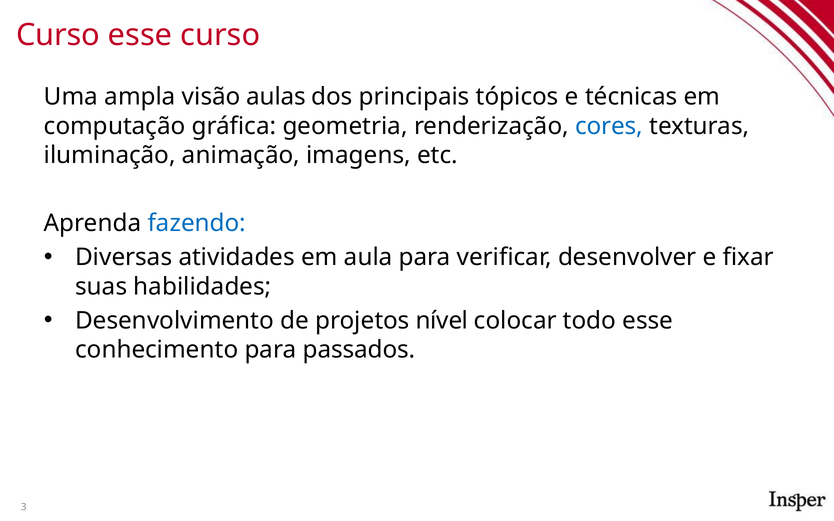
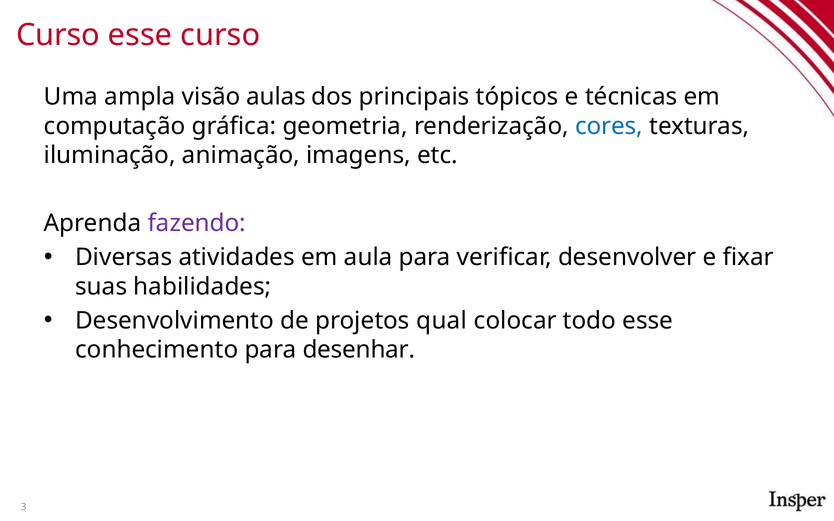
fazendo colour: blue -> purple (197, 223)
nível: nível -> qual (442, 321)
passados: passados -> desenhar (359, 350)
